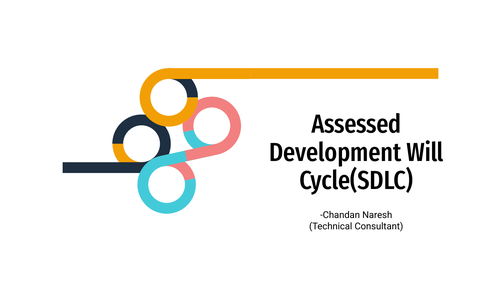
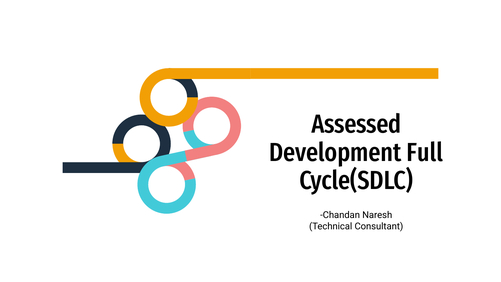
Will: Will -> Full (425, 152)
